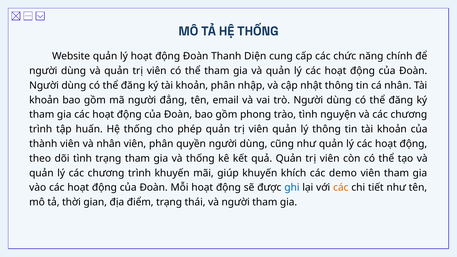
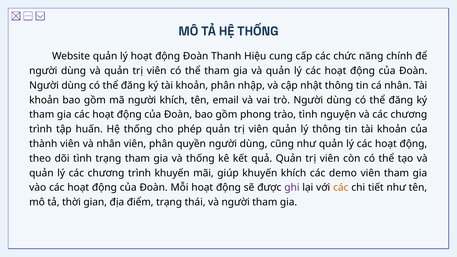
Diện: Diện -> Hiệu (255, 56)
người đẳng: đẳng -> khích (173, 100)
ghi colour: blue -> purple (292, 188)
